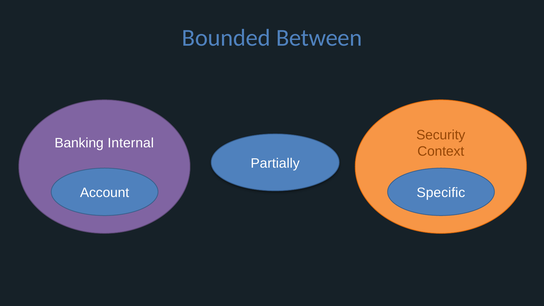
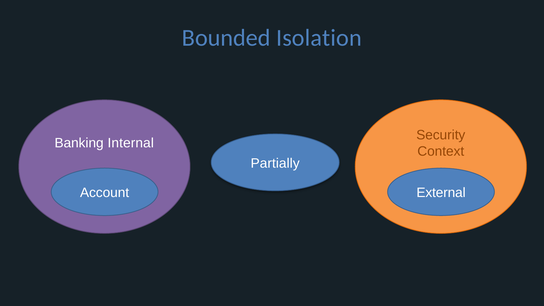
Between: Between -> Isolation (319, 38)
Specific: Specific -> External (441, 193)
